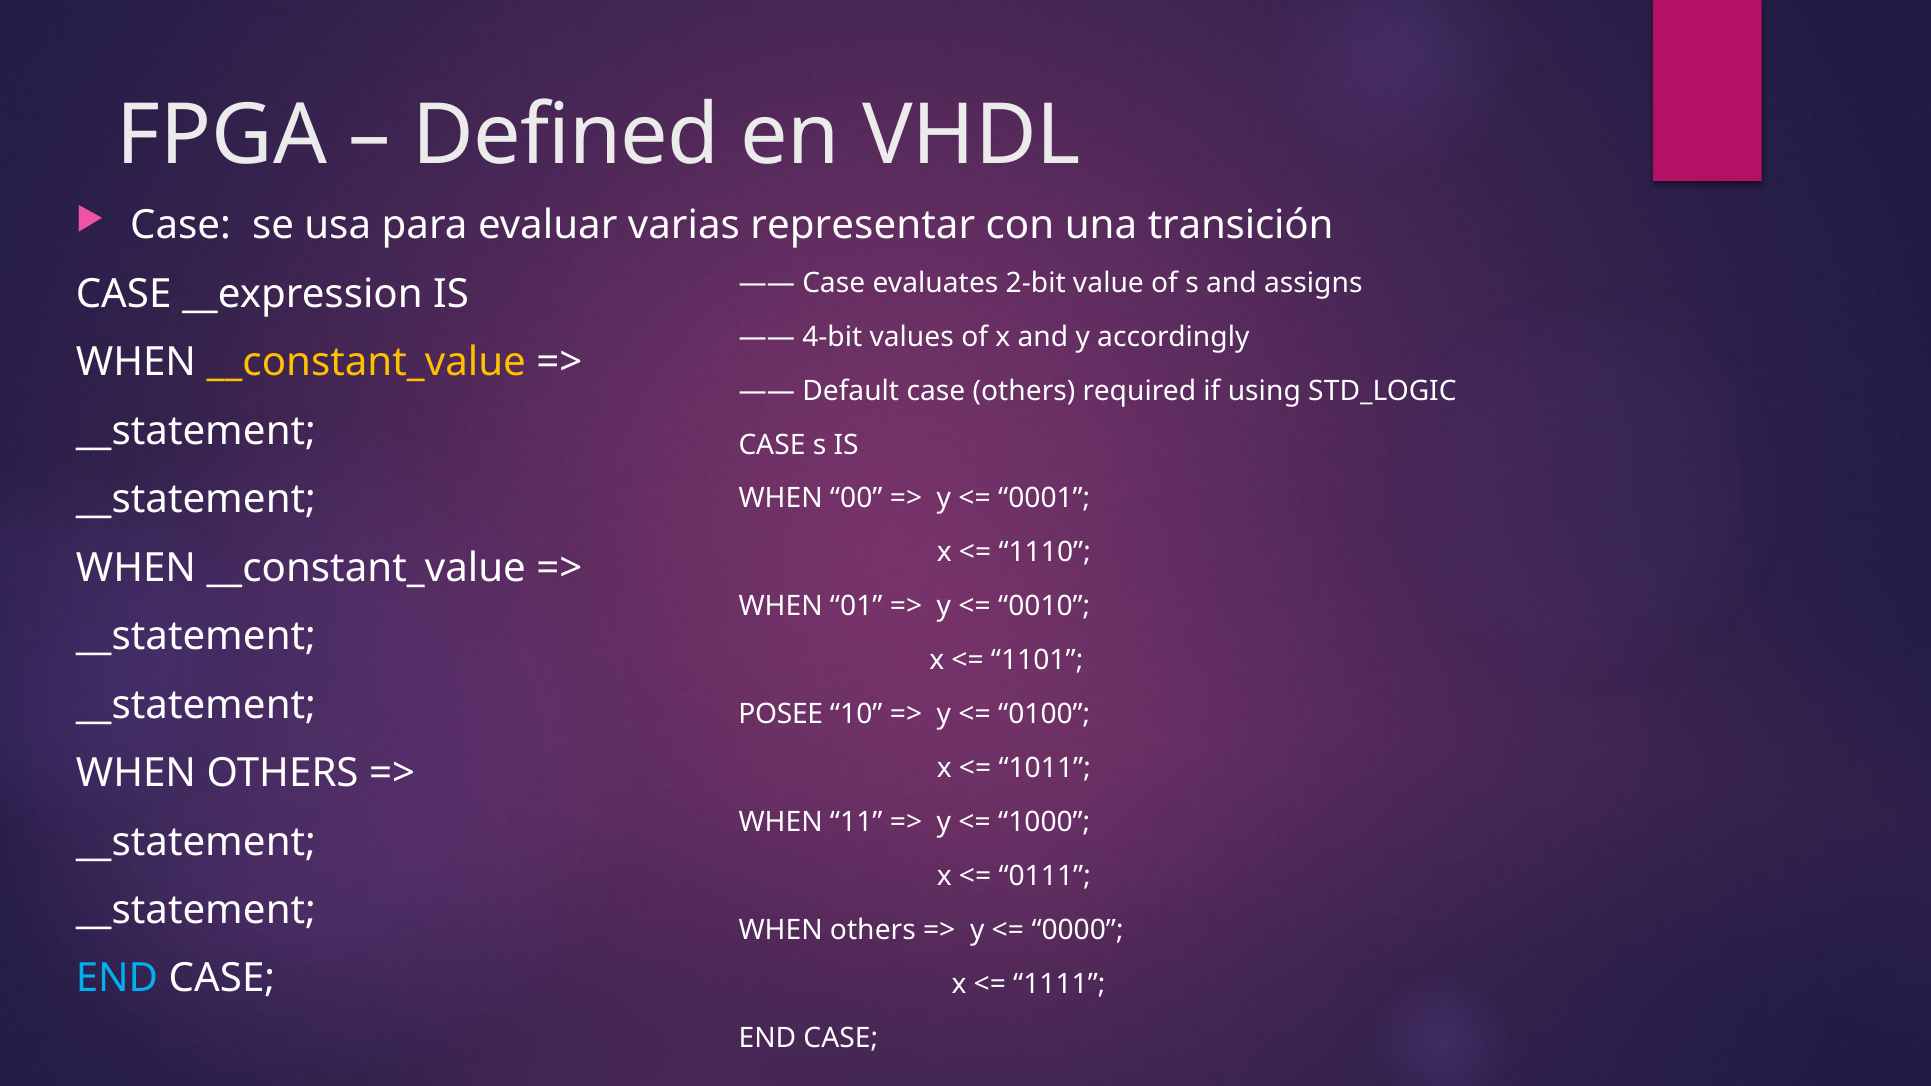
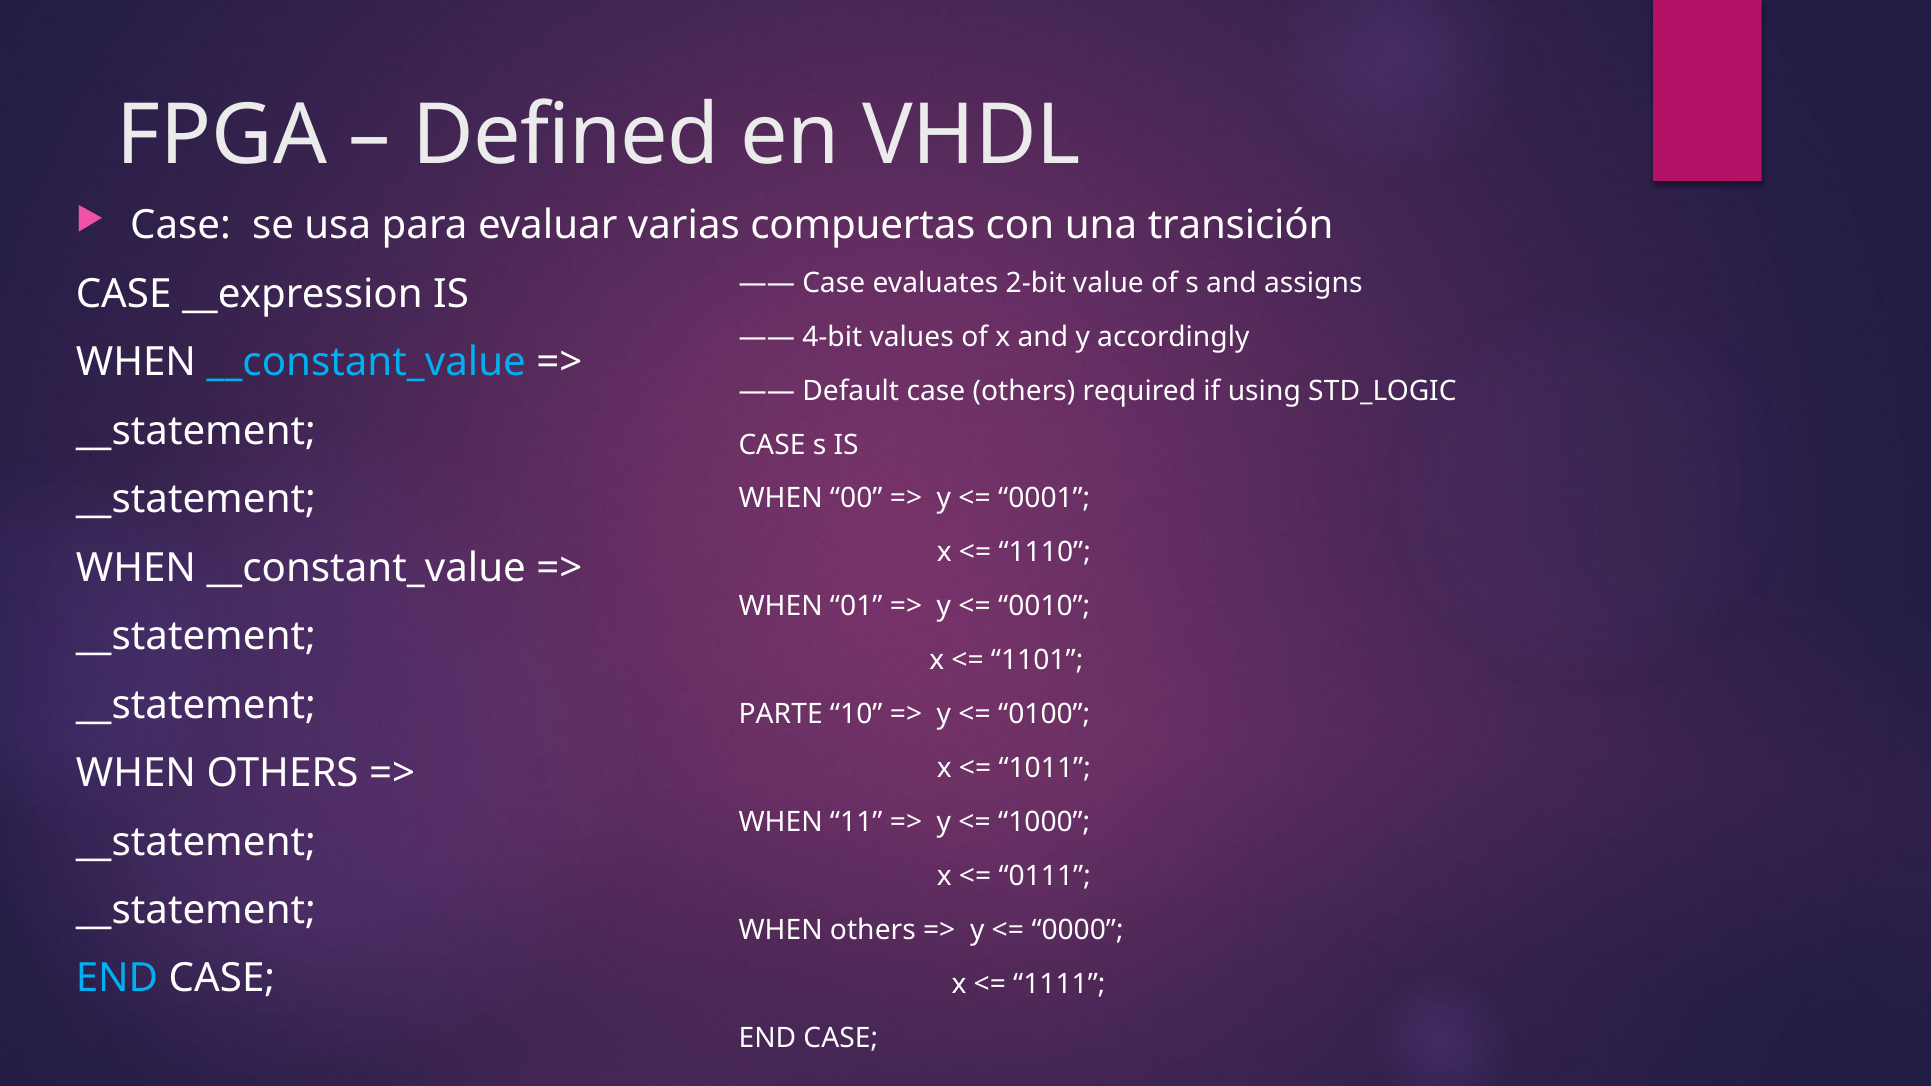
representar: representar -> compuertas (863, 226)
__constant_value colour: yellow -> light blue (366, 363)
POSEE: POSEE -> PARTE (781, 714)
